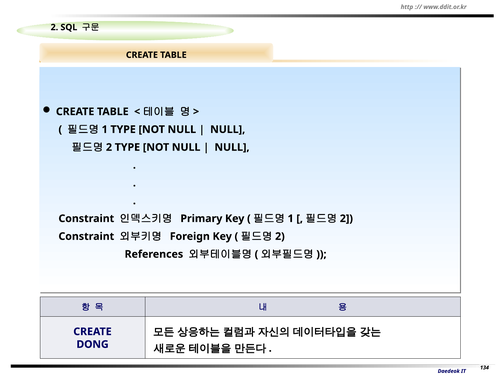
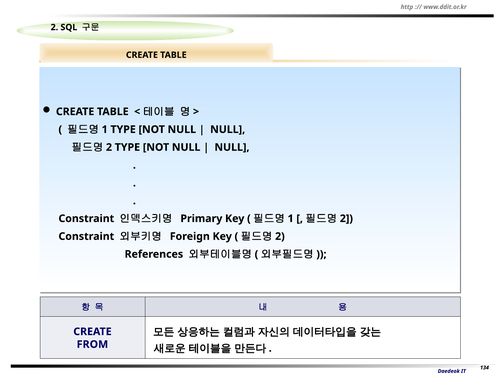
DONG: DONG -> FROM (92, 344)
